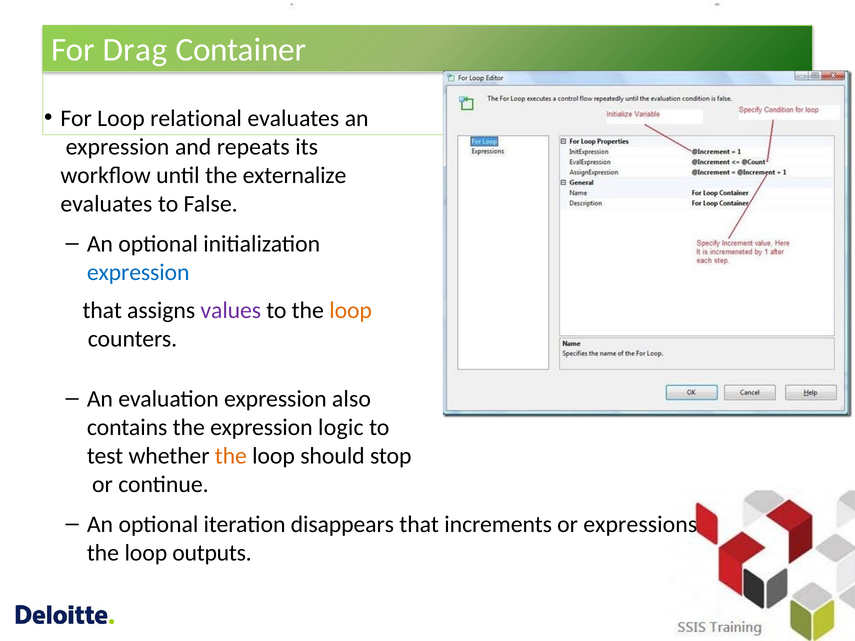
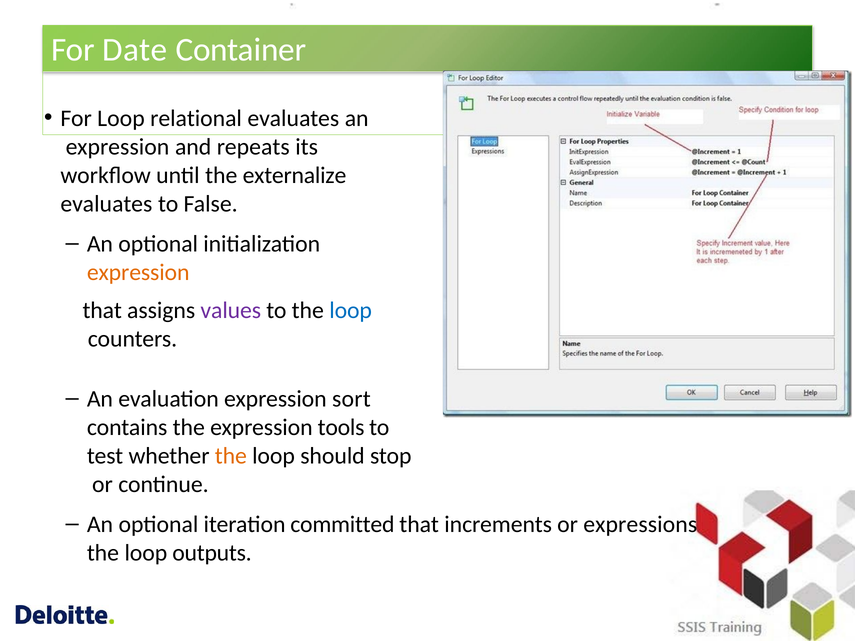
Drag: Drag -> Date (135, 50)
expression colour: blue -> orange (138, 272)
loop colour: orange -> blue (351, 311)
also: also -> sort (351, 399)
logic: logic -> tools (341, 428)
disappears: disappears -> committed (342, 525)
